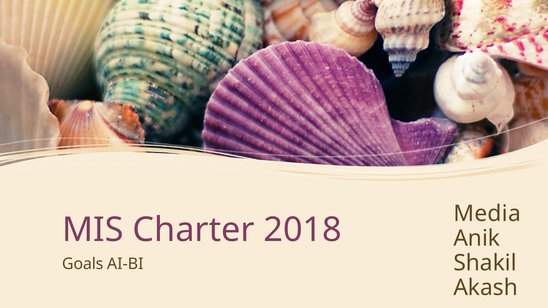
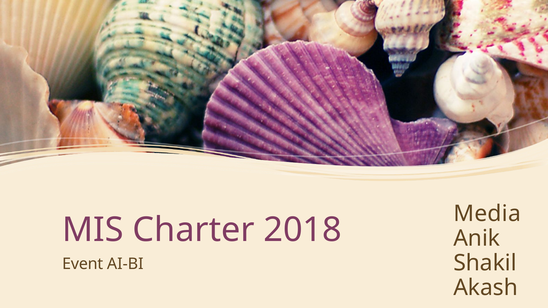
Goals: Goals -> Event (83, 264)
